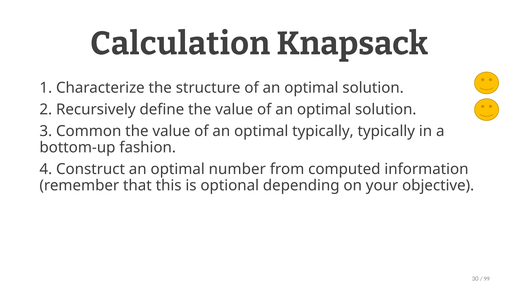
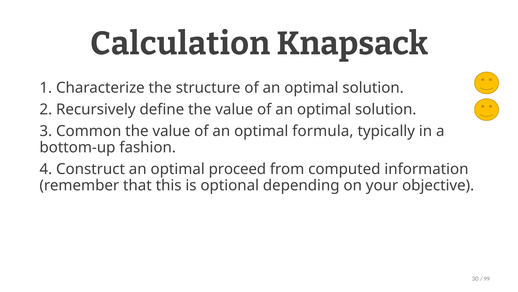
optimal typically: typically -> formula (323, 131)
number: number -> proceed (237, 169)
